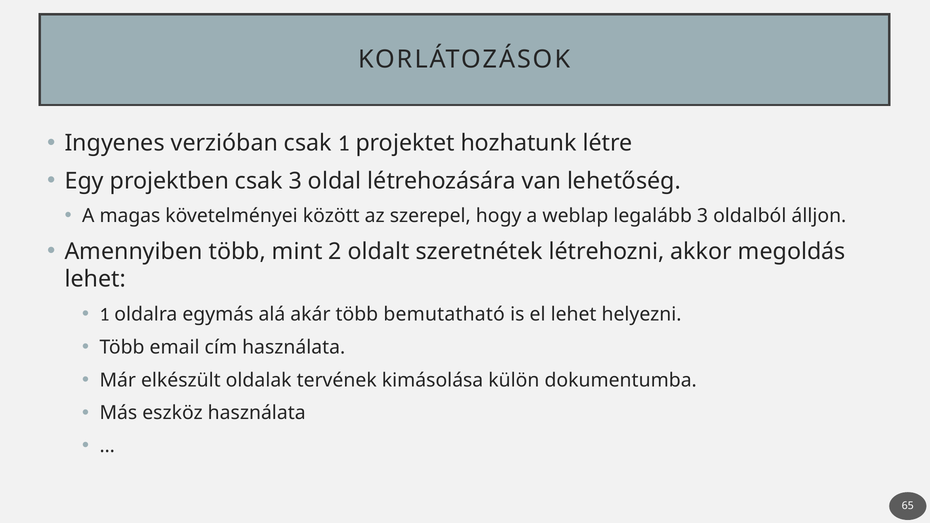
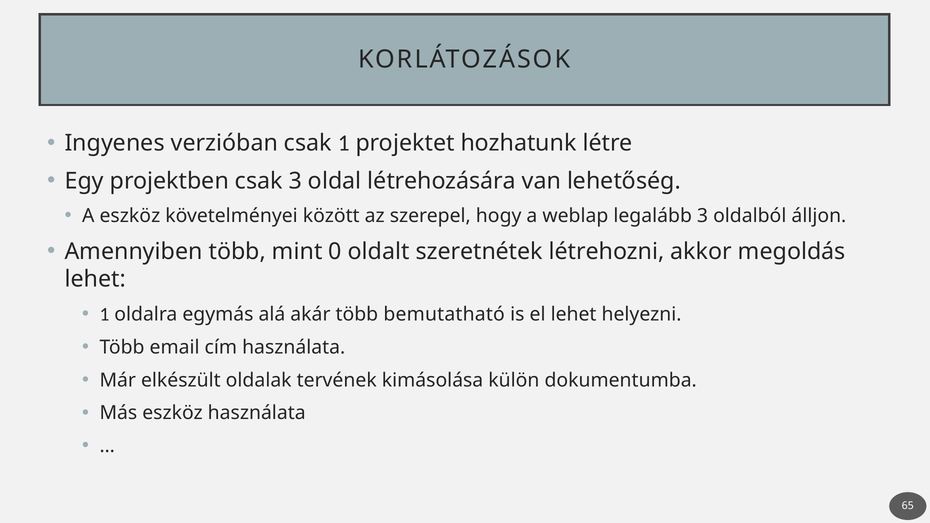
A magas: magas -> eszköz (130, 216)
2: 2 -> 0 (335, 251)
